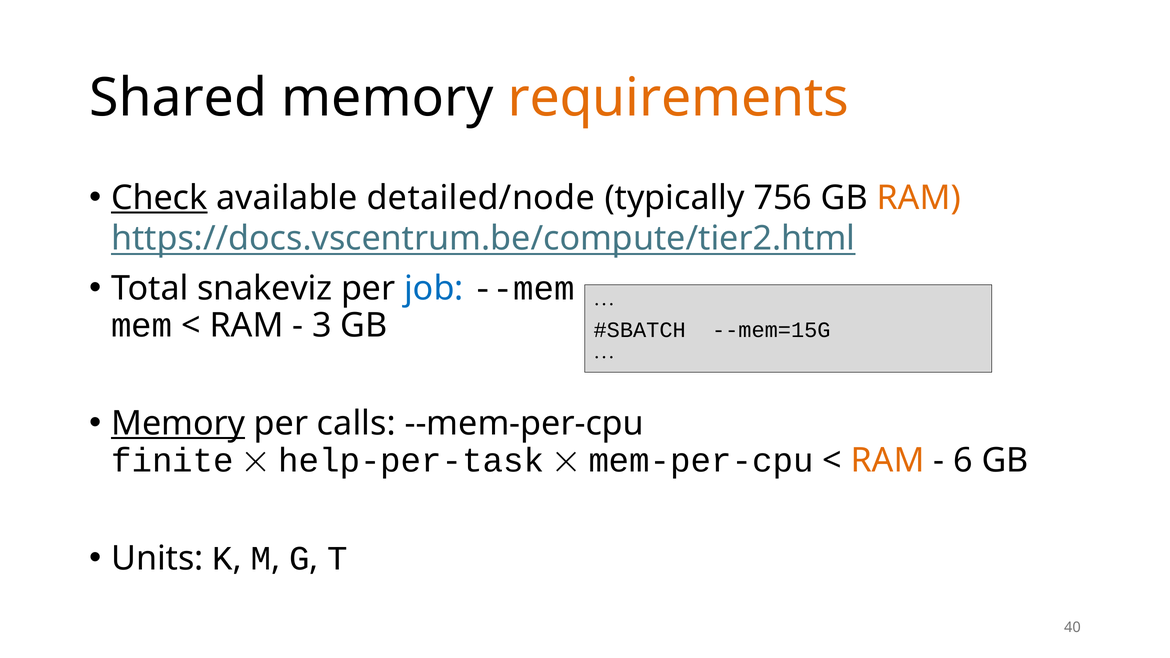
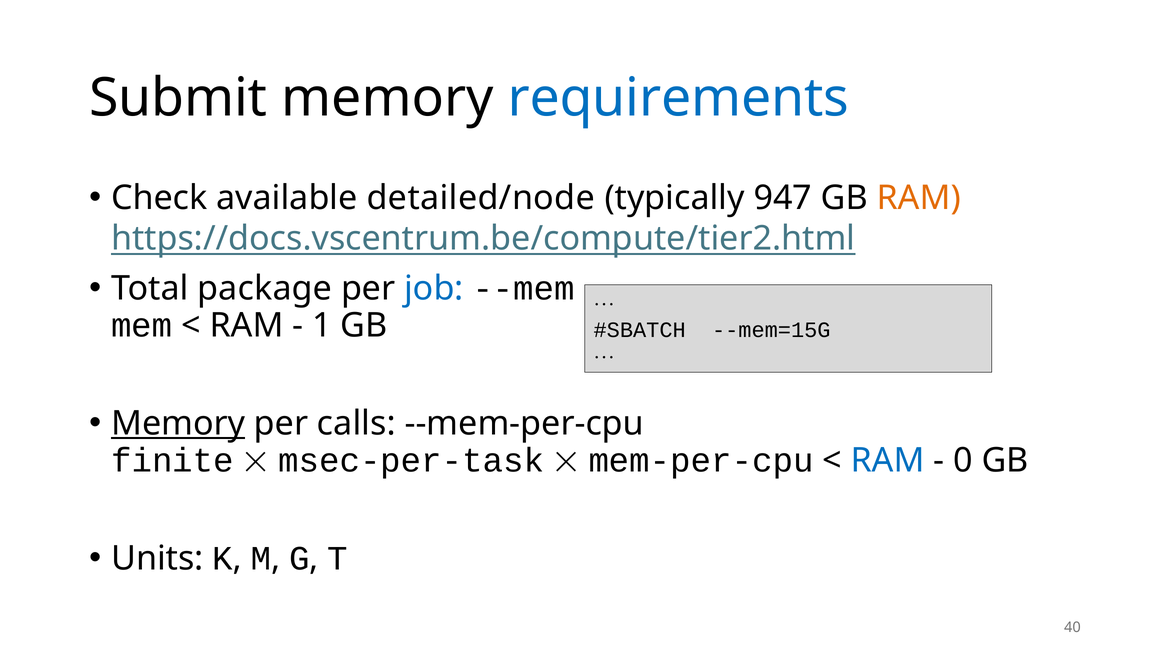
Shared: Shared -> Submit (178, 98)
requirements colour: orange -> blue (678, 98)
Check underline: present -> none (159, 198)
756: 756 -> 947 (783, 198)
snakeviz: snakeviz -> package (265, 289)
3: 3 -> 1 (322, 325)
help-per-task: help-per-task -> msec-per-task (411, 460)
RAM colour: orange -> blue (888, 460)
6: 6 -> 0 (963, 460)
